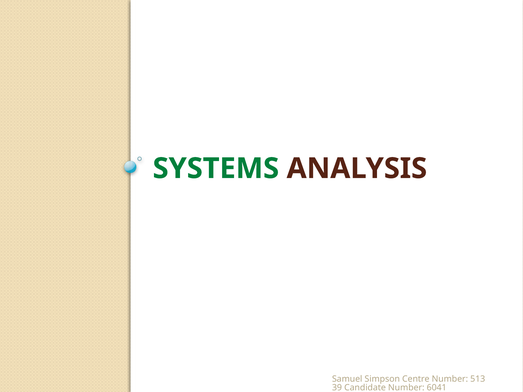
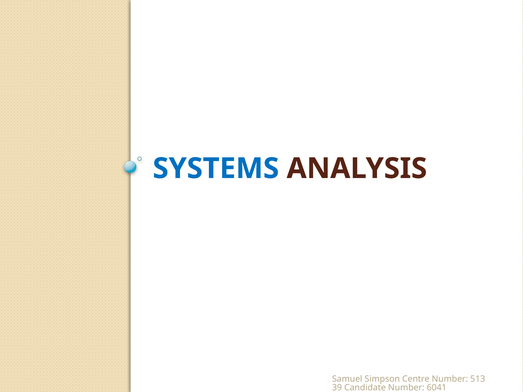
SYSTEMS colour: green -> blue (216, 169)
